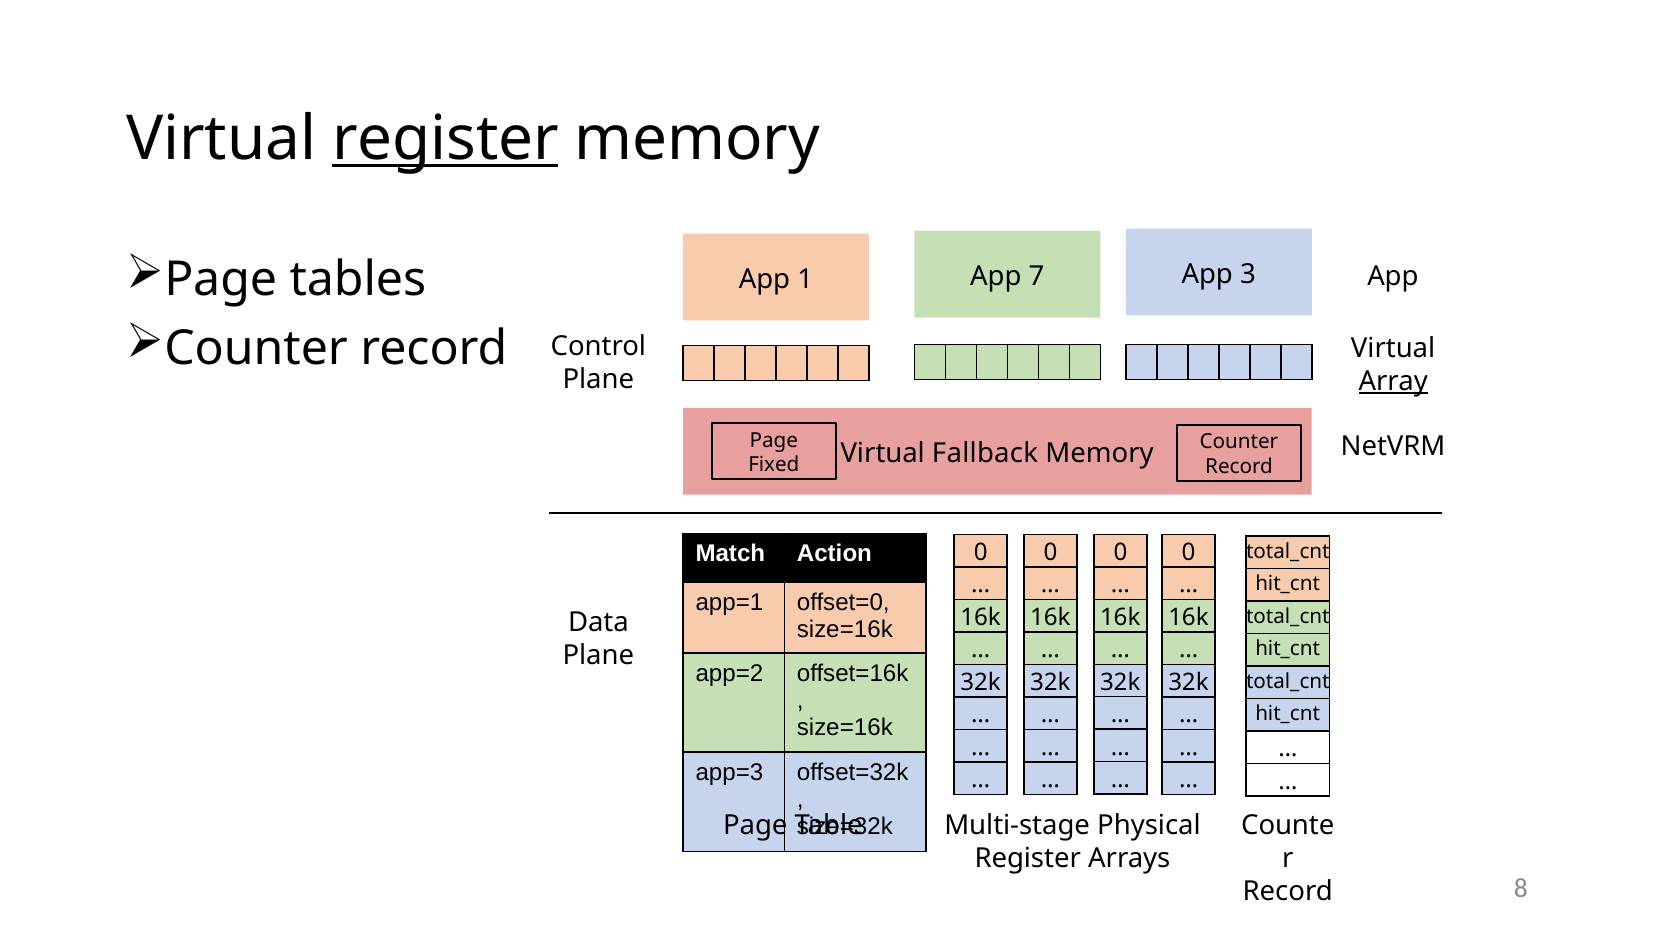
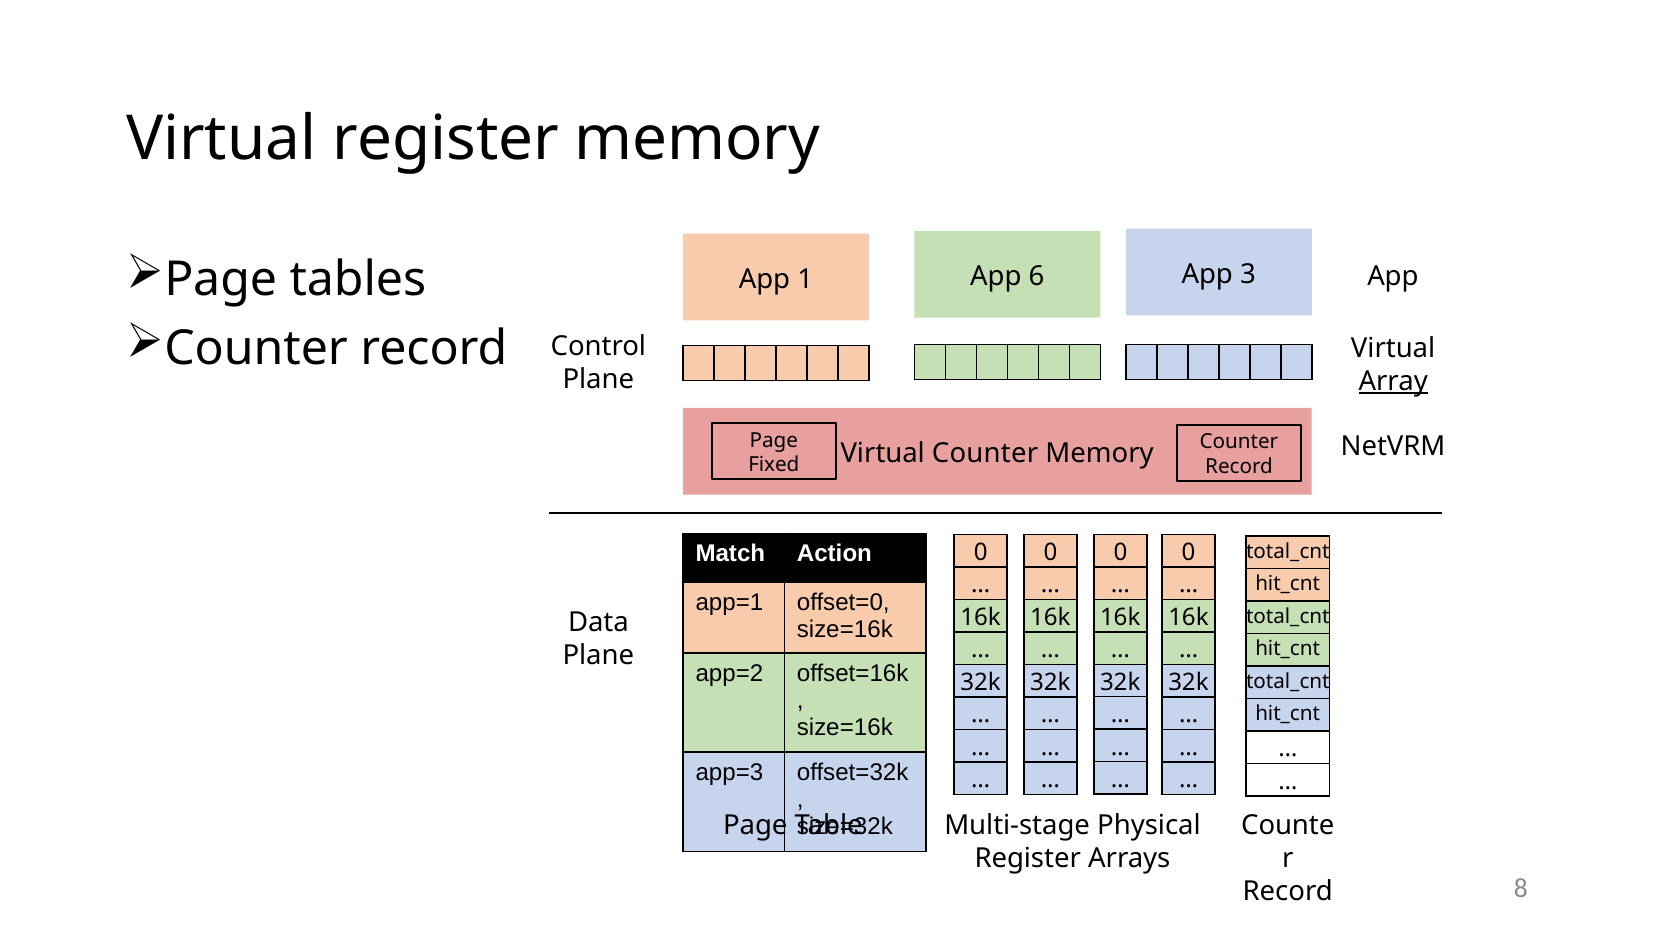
register underline: present -> none (446, 139)
7: 7 -> 6 (1037, 276)
Virtual Fallback: Fallback -> Counter (985, 453)
